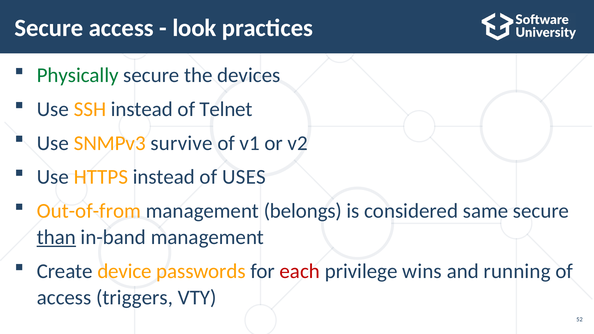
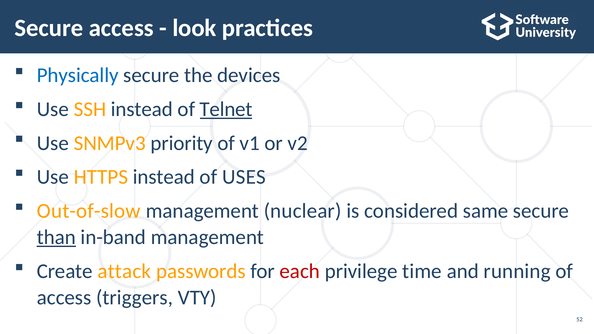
Physically colour: green -> blue (78, 75)
Telnet underline: none -> present (226, 109)
survive: survive -> priority (182, 143)
Out-of-from: Out-of-from -> Out-of-slow (89, 211)
belongs: belongs -> nuclear (303, 211)
device: device -> attack (124, 271)
wins: wins -> time (422, 271)
